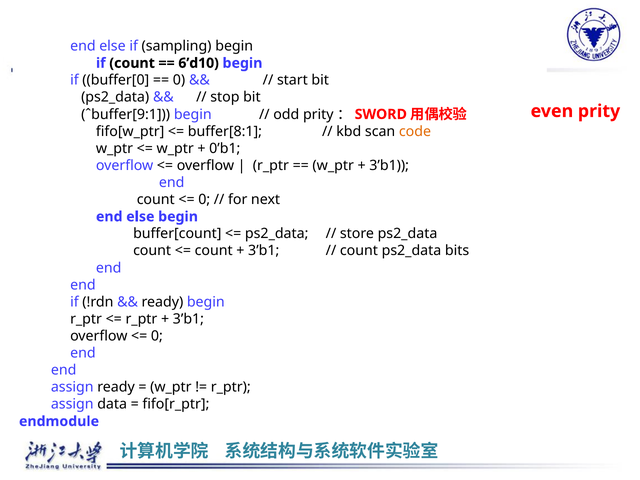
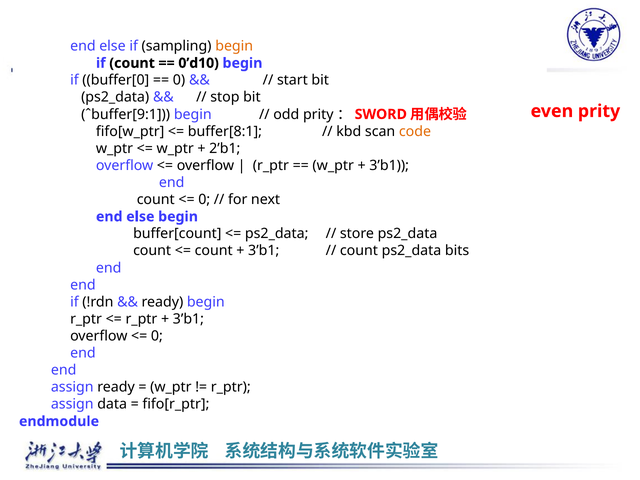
begin colour: black -> orange (234, 46)
6’d10: 6’d10 -> 0’d10 (199, 63)
0’b1: 0’b1 -> 2’b1 (225, 148)
